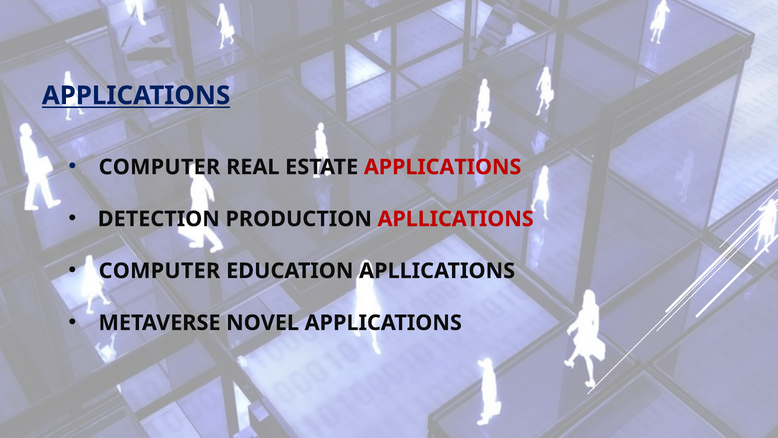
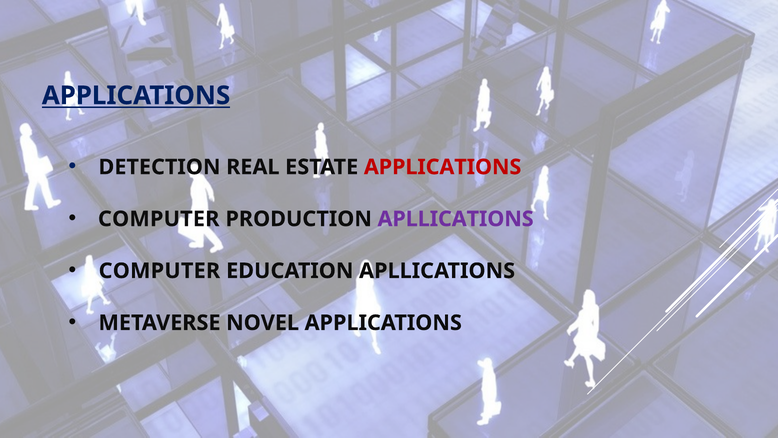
COMPUTER: COMPUTER -> DETECTION (159, 167)
DETECTION: DETECTION -> COMPUTER (159, 219)
APLLICATIONS colour: red -> purple (456, 219)
